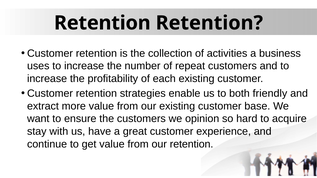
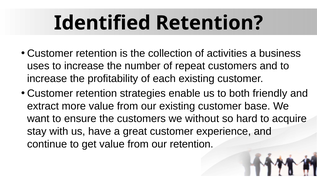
Retention: Retention -> Identified (102, 23)
opinion: opinion -> without (202, 119)
